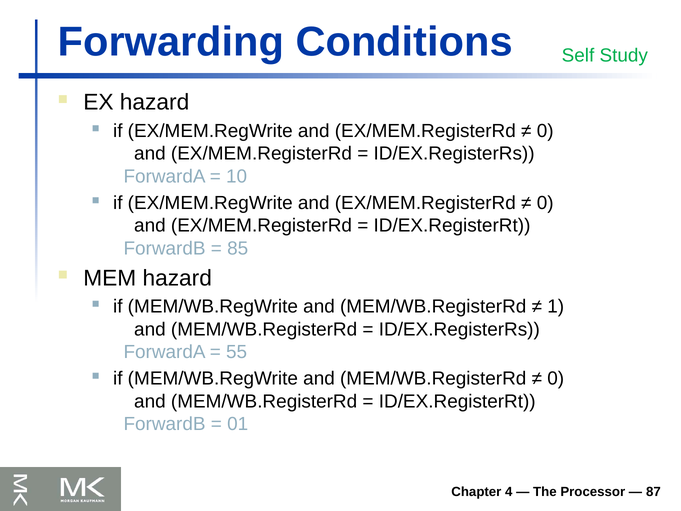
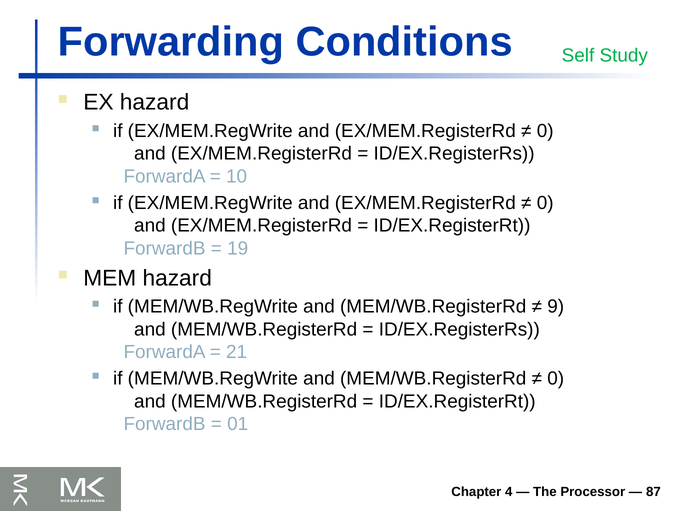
85: 85 -> 19 (238, 248)
1: 1 -> 9 (556, 307)
55: 55 -> 21 (237, 352)
